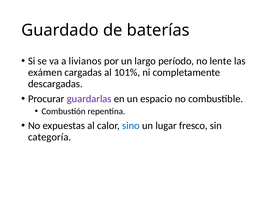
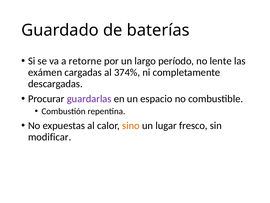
livianos: livianos -> retorne (85, 61)
101%: 101% -> 374% (127, 72)
sino colour: blue -> orange (131, 125)
categoría: categoría -> modificar (50, 137)
